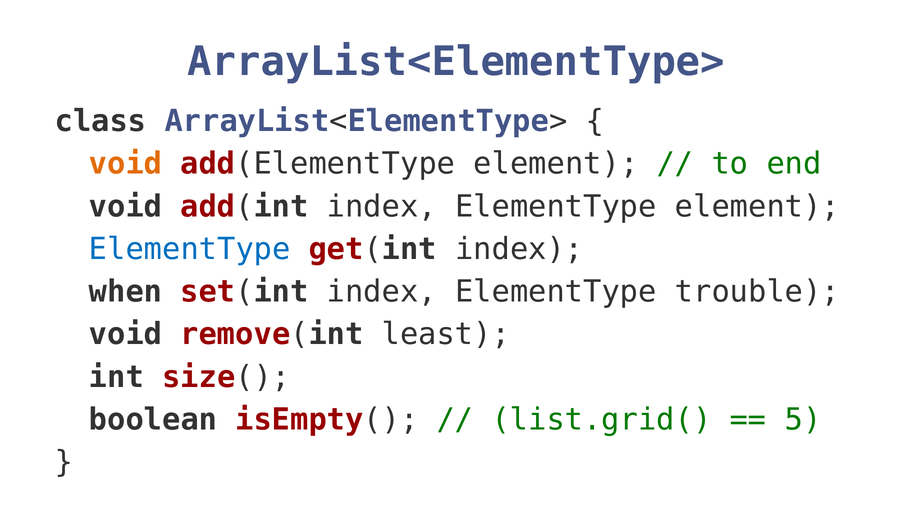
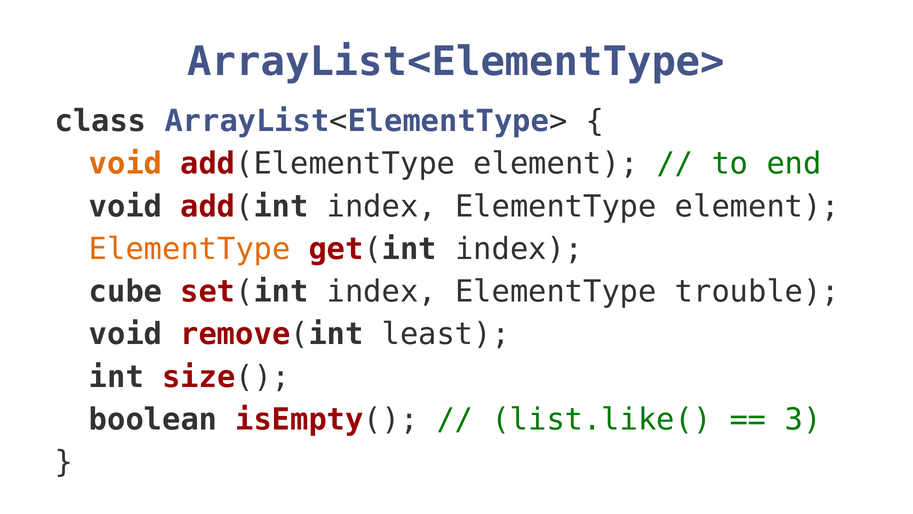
ElementType colour: blue -> orange (190, 249)
when: when -> cube (126, 292)
list.grid(: list.grid( -> list.like( (601, 419)
5: 5 -> 3 (803, 419)
